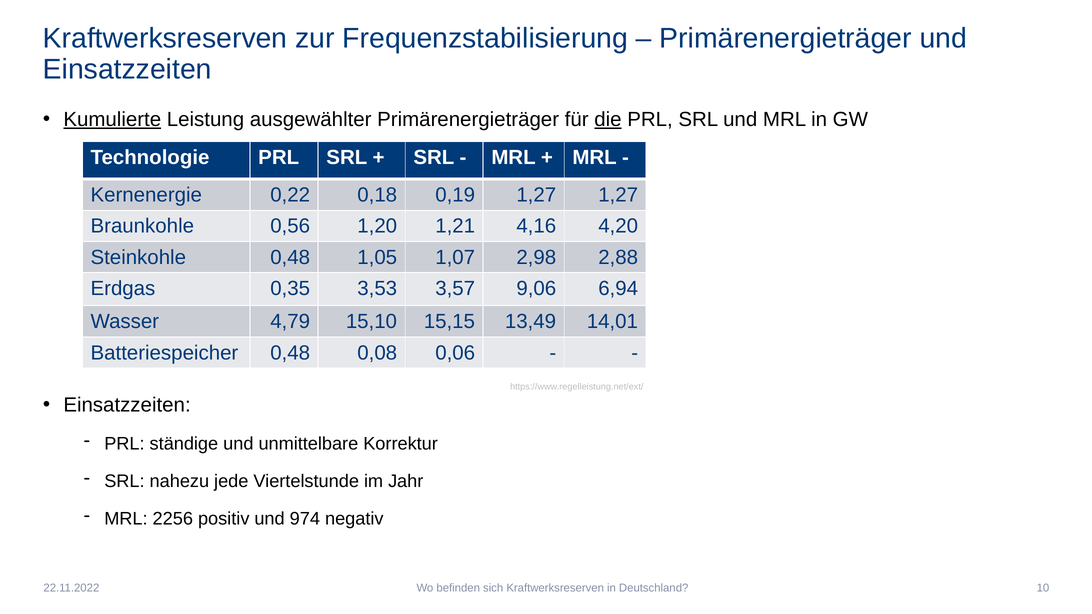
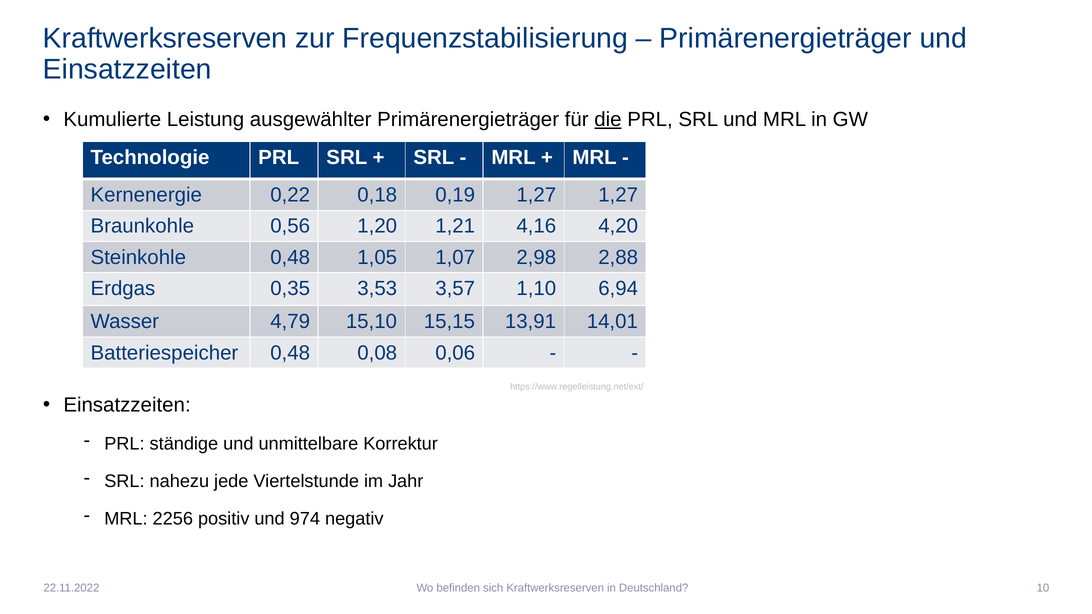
Kumulierte underline: present -> none (112, 119)
9,06: 9,06 -> 1,10 (536, 289)
13,49: 13,49 -> 13,91 (530, 322)
